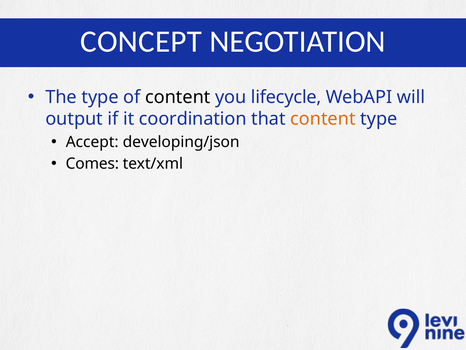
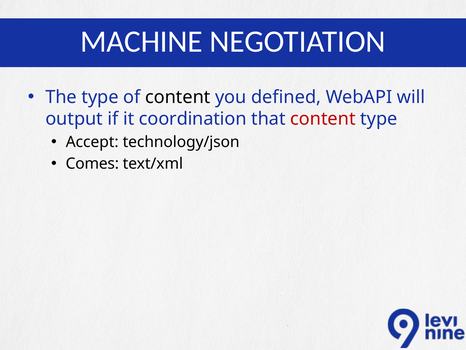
CONCEPT: CONCEPT -> MACHINE (141, 41)
lifecycle: lifecycle -> defined (286, 97)
content colour: orange -> red (323, 119)
developing/json: developing/json -> technology/json (181, 142)
